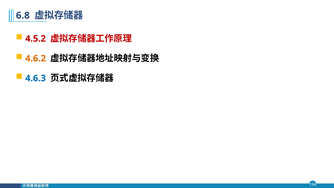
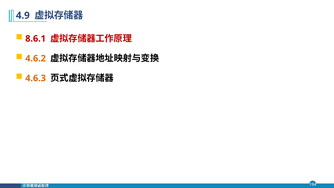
6.8: 6.8 -> 4.9 (23, 15)
4.5.2: 4.5.2 -> 8.6.1 (36, 39)
4.6.3 colour: blue -> orange (36, 78)
